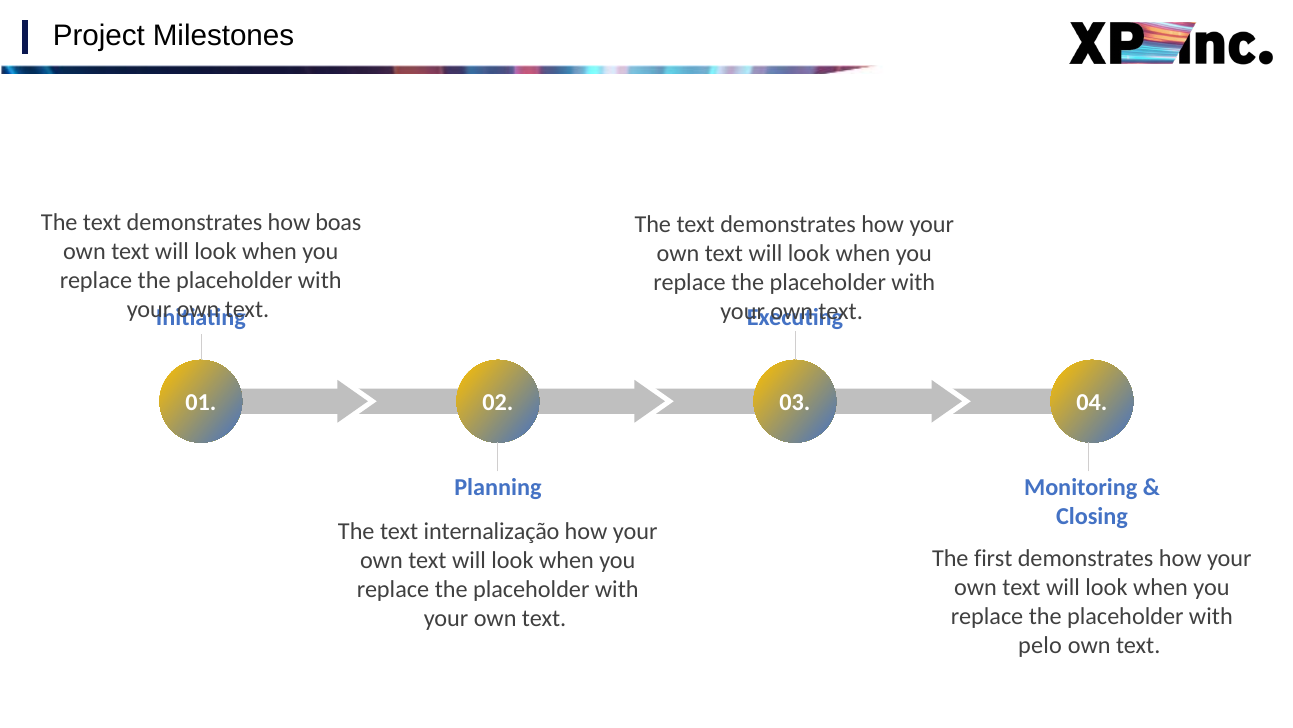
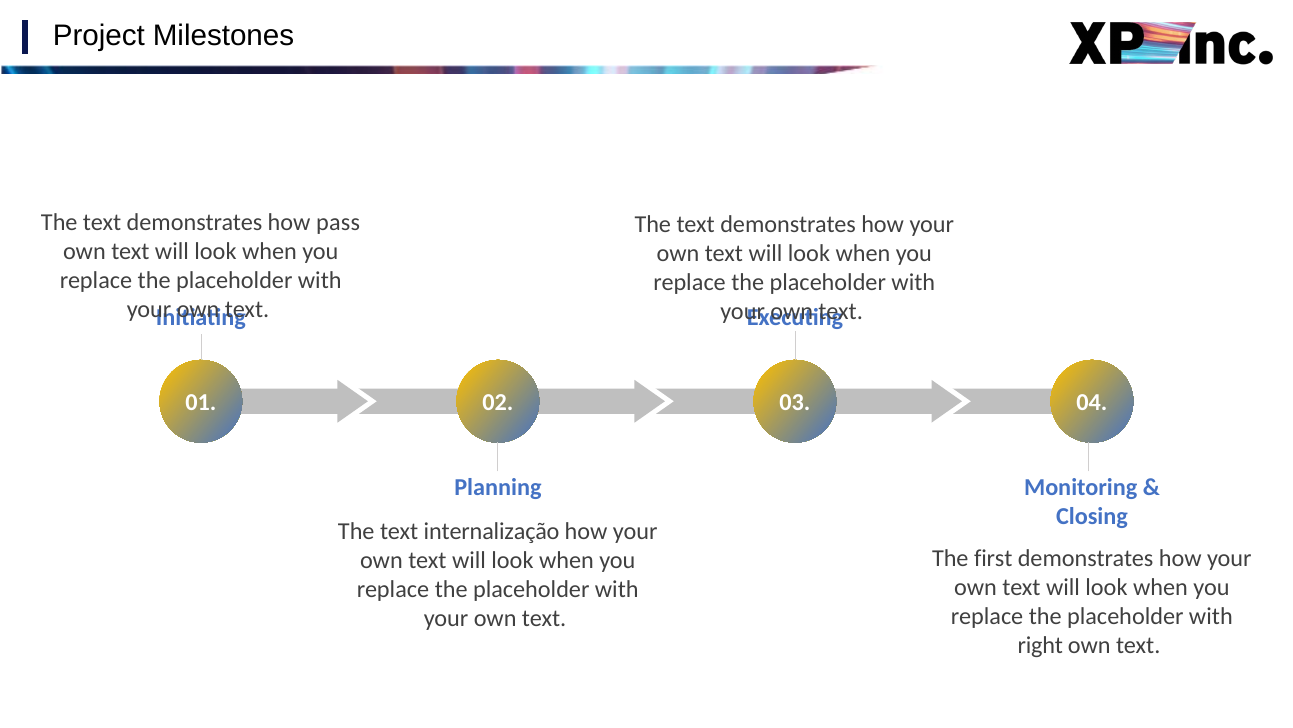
boas: boas -> pass (338, 222)
pelo: pelo -> right (1040, 645)
